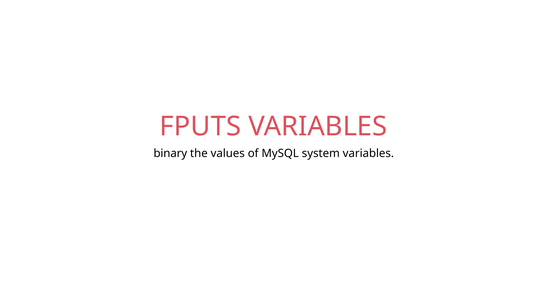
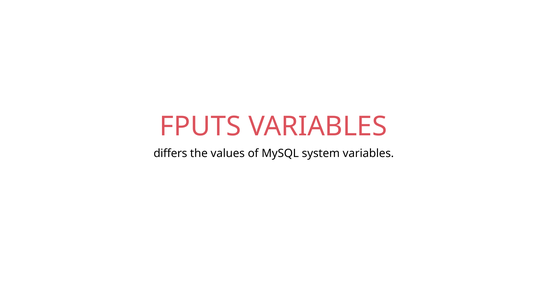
binary: binary -> differs (170, 153)
